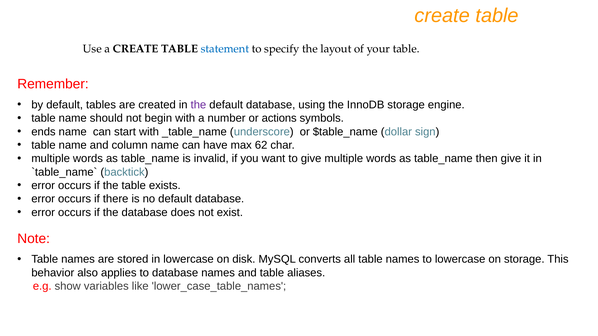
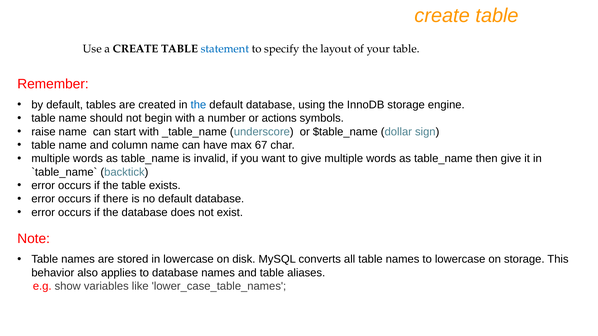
the colour: purple -> blue (198, 105)
ends: ends -> raise (43, 132)
62: 62 -> 67 (261, 145)
